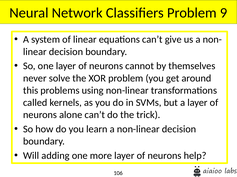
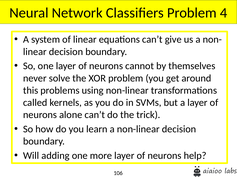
9: 9 -> 4 (224, 13)
